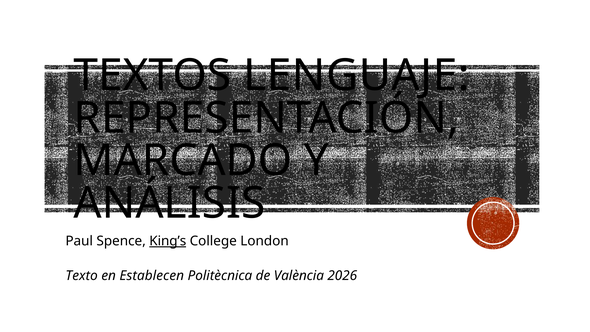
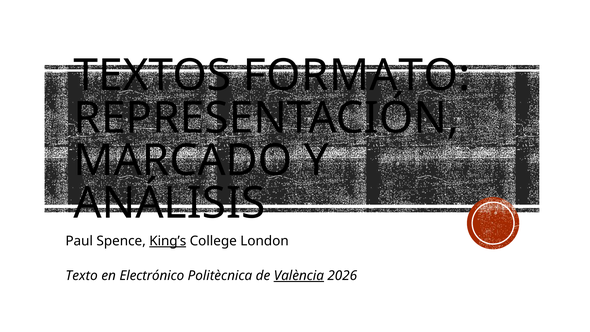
LENGUAJE: LENGUAJE -> FORMATO (356, 76)
Establecen: Establecen -> Electrónico (152, 276)
València underline: none -> present (299, 276)
